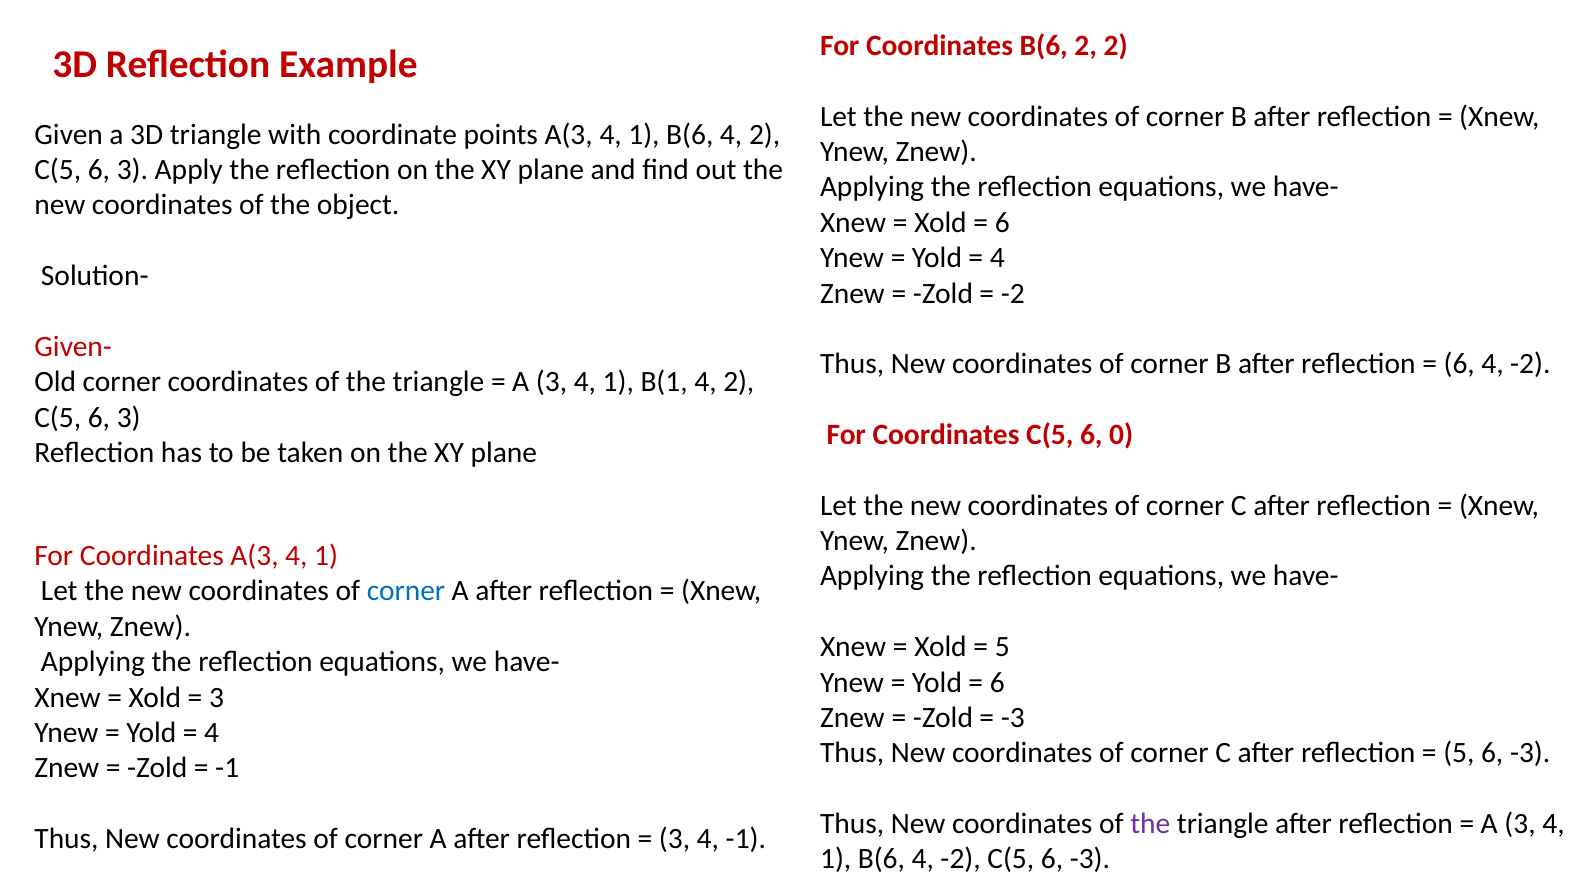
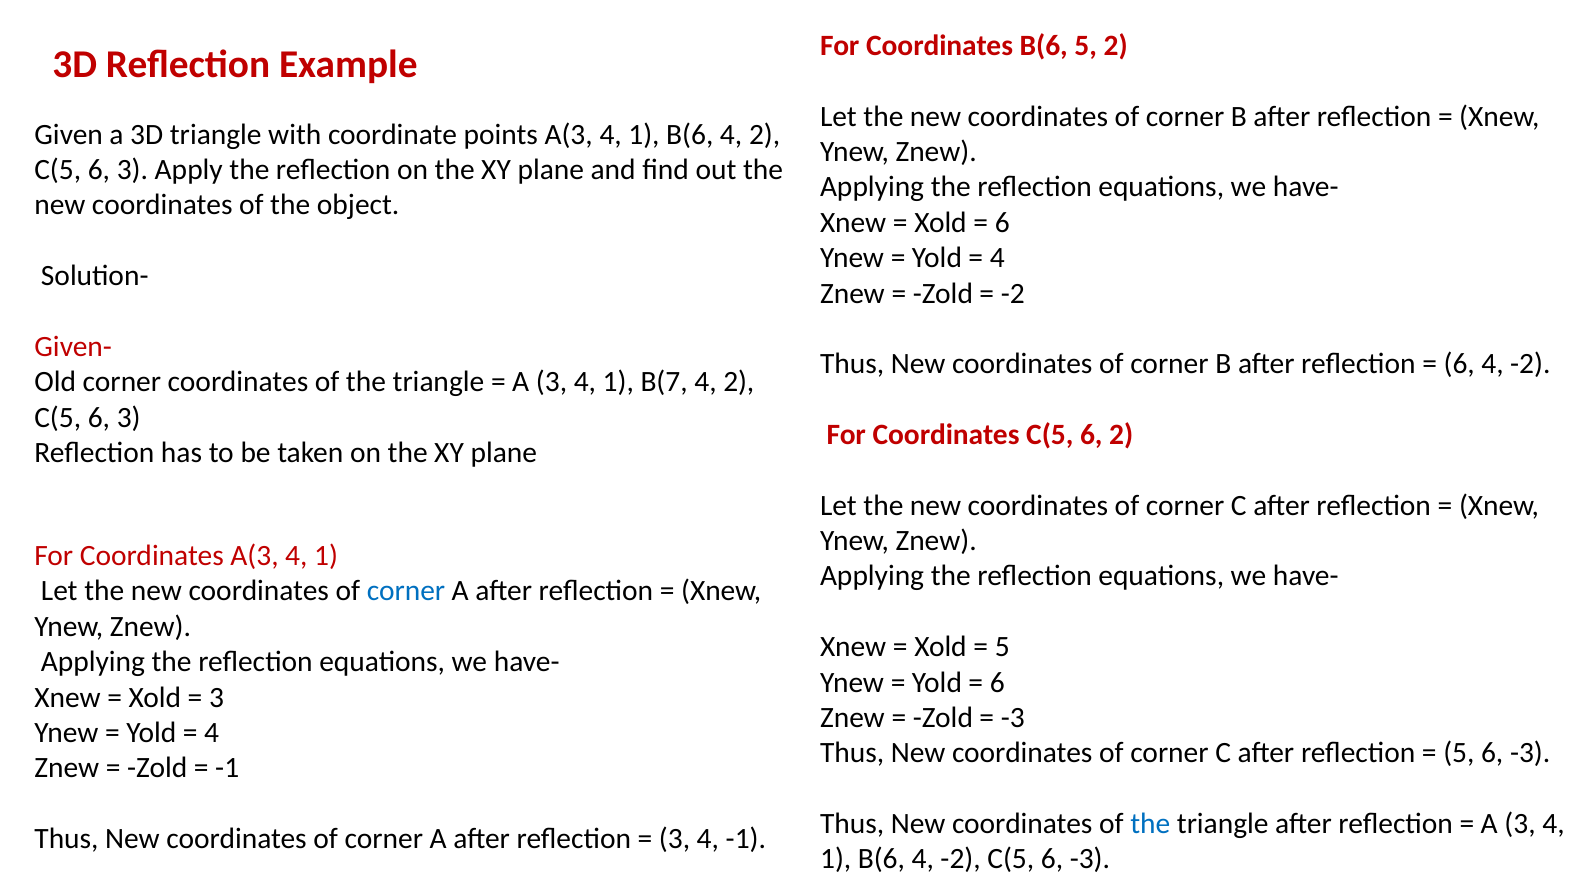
B(6 2: 2 -> 5 (1086, 46)
B(1: B(1 -> B(7 (664, 382)
6 0: 0 -> 2 (1121, 435)
the colour: purple -> blue (1150, 824)
